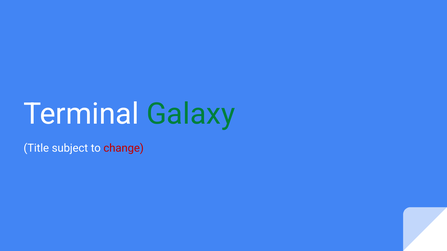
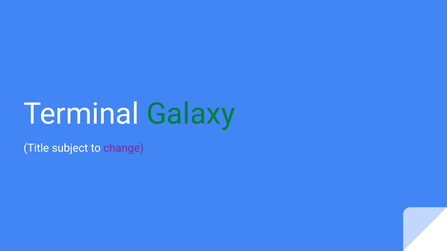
change colour: red -> purple (124, 148)
